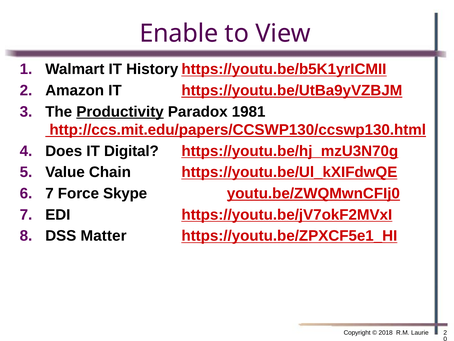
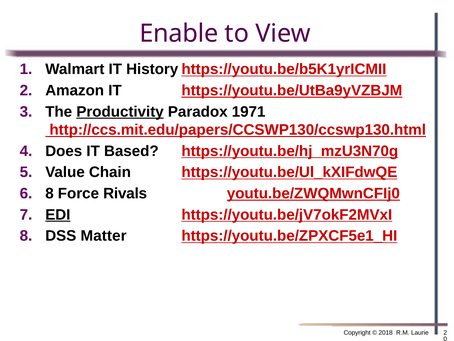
1981: 1981 -> 1971 (249, 112)
Digital: Digital -> Based (131, 151)
7: 7 -> 8 (49, 193)
Skype: Skype -> Rivals (125, 193)
EDI underline: none -> present (58, 214)
